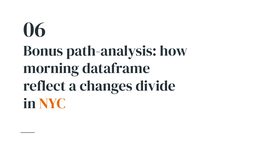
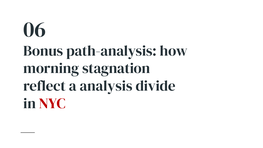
dataframe: dataframe -> stagnation (116, 68)
changes: changes -> analysis (106, 86)
NYC colour: orange -> red (52, 103)
